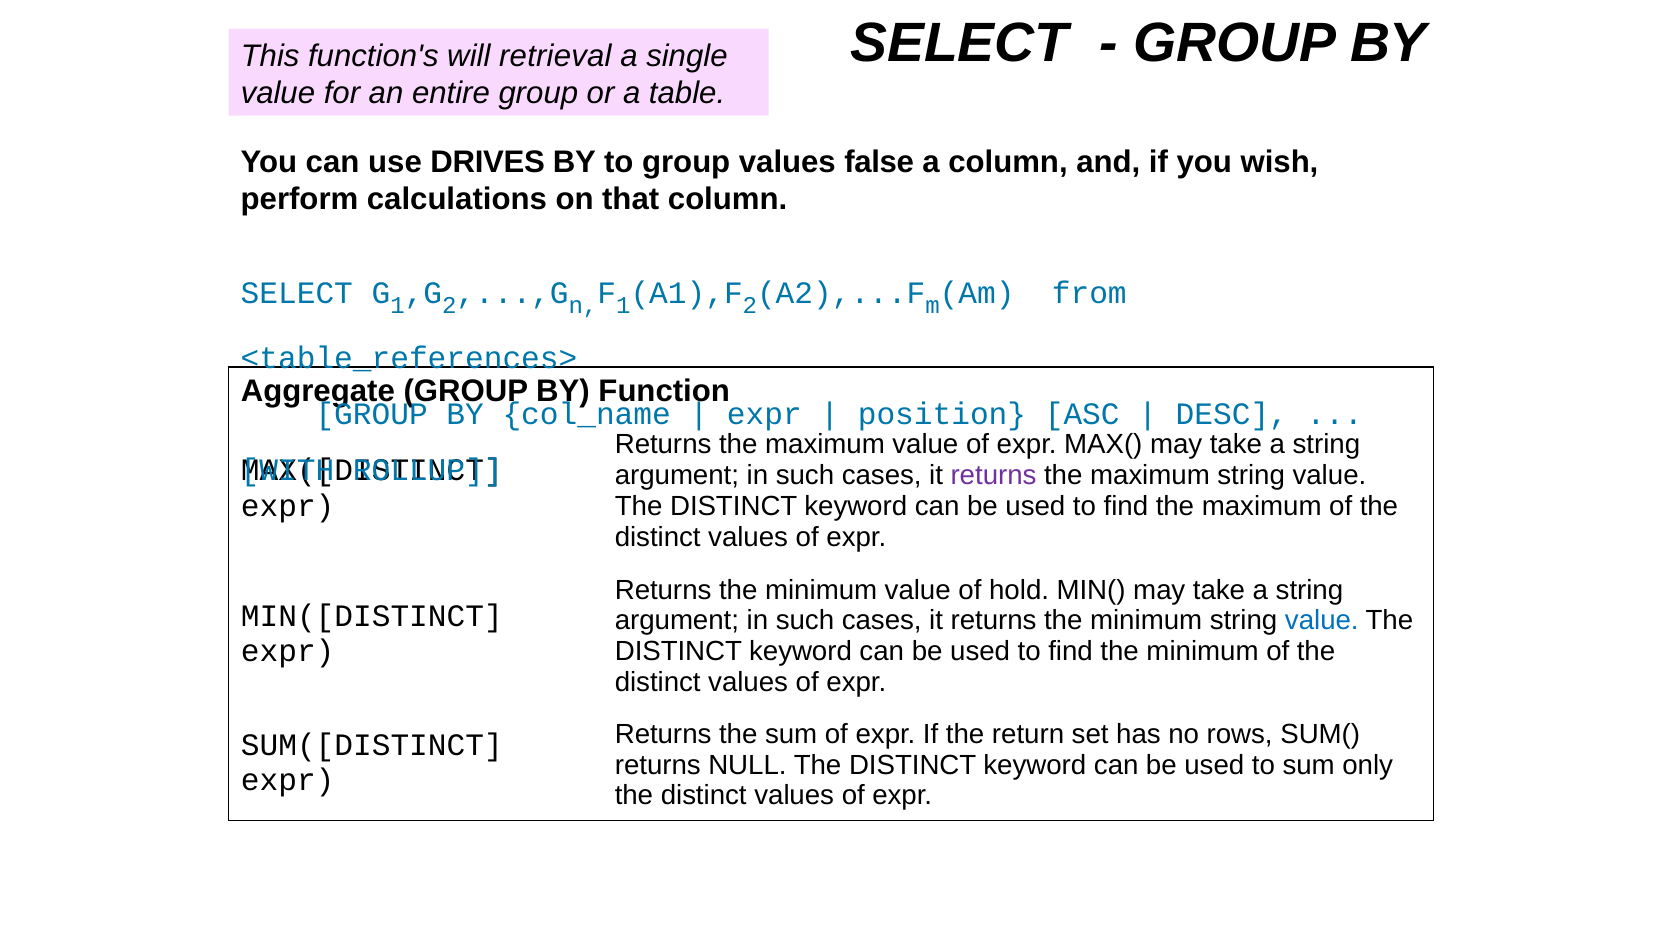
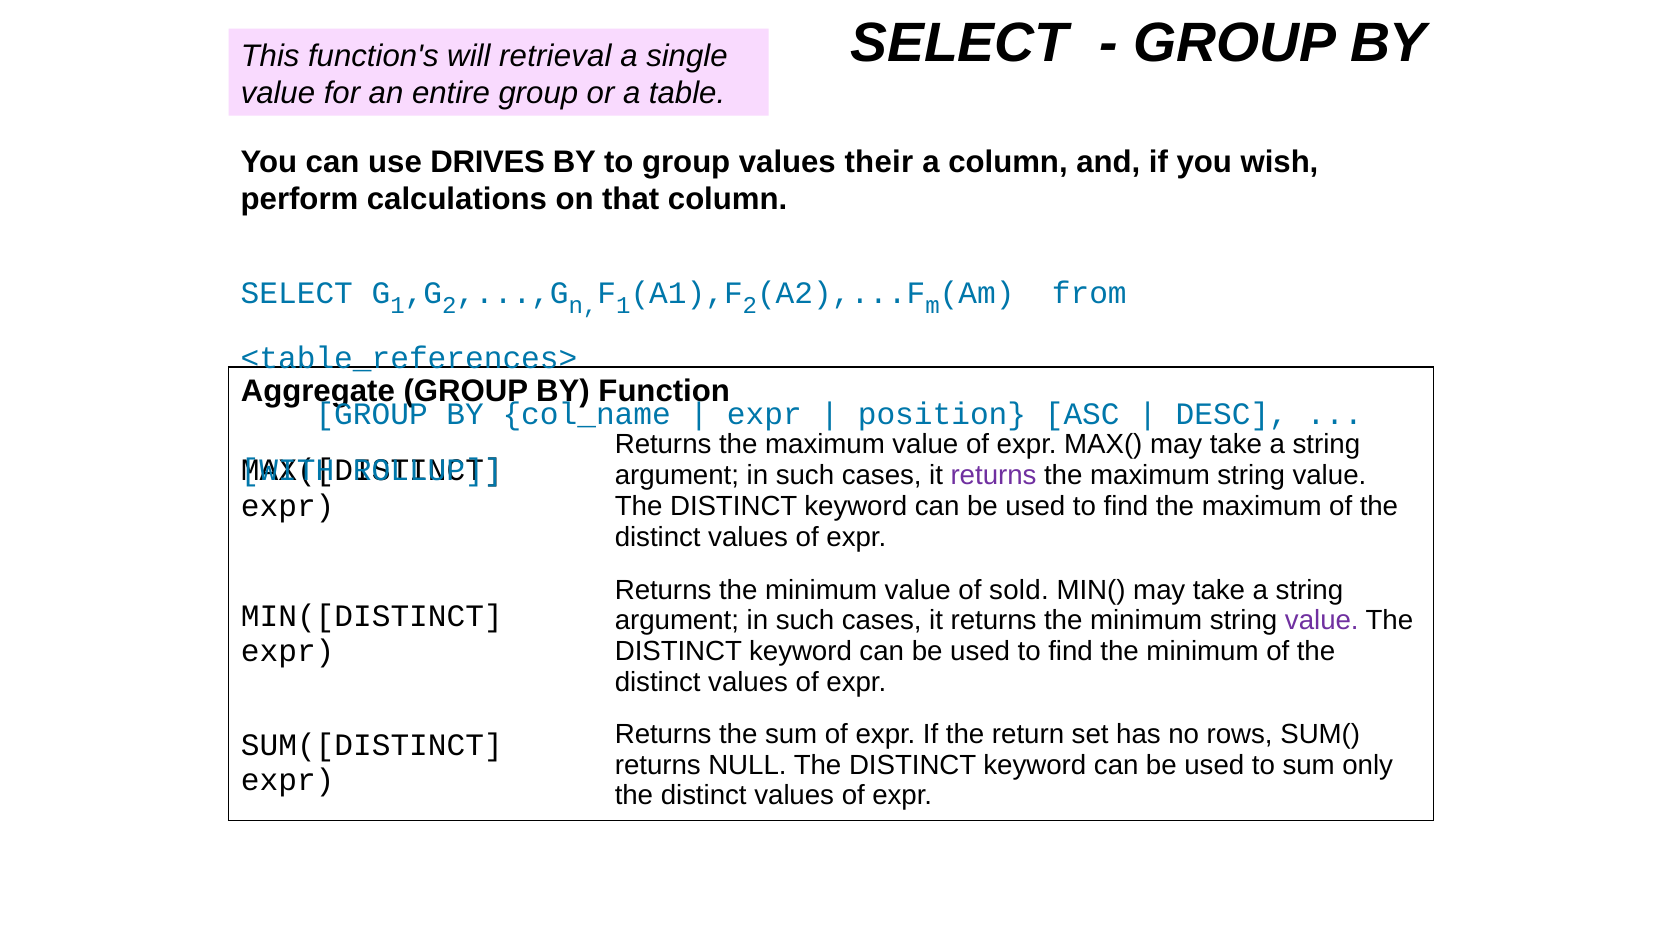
false: false -> their (879, 162)
hold: hold -> sold (1019, 590)
value colour: blue -> purple (1322, 621)
